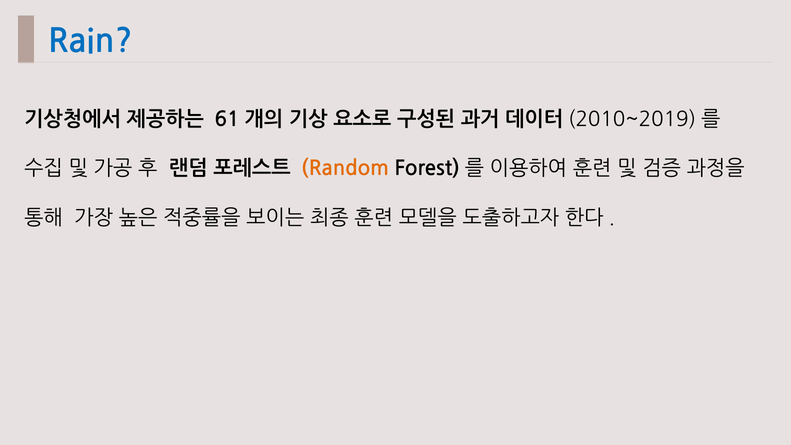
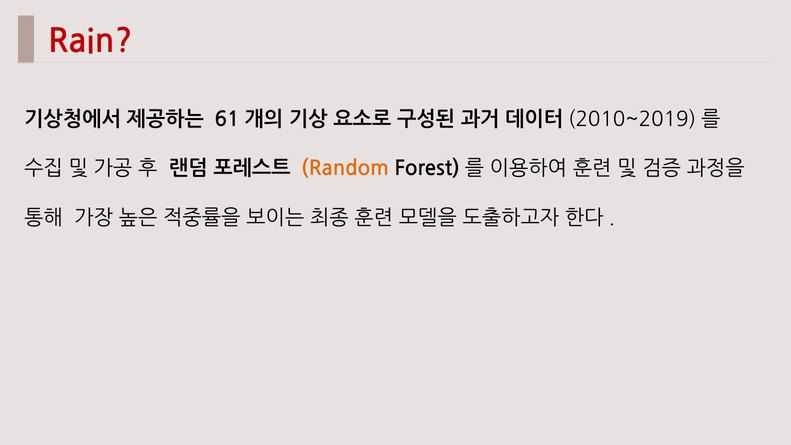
Rain colour: blue -> red (91, 41)
